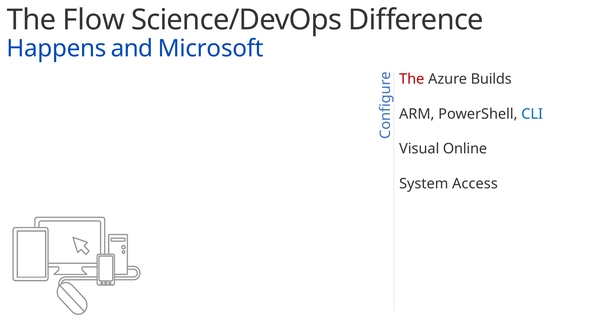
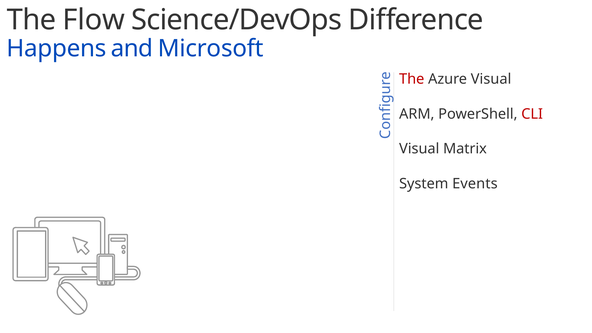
Azure Builds: Builds -> Visual (491, 79)
CLI colour: blue -> red (532, 114)
Online: Online -> Matrix (465, 149)
Access: Access -> Events (475, 184)
